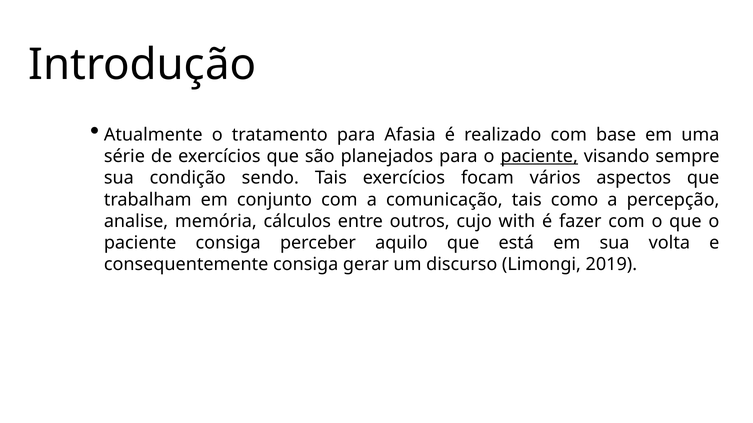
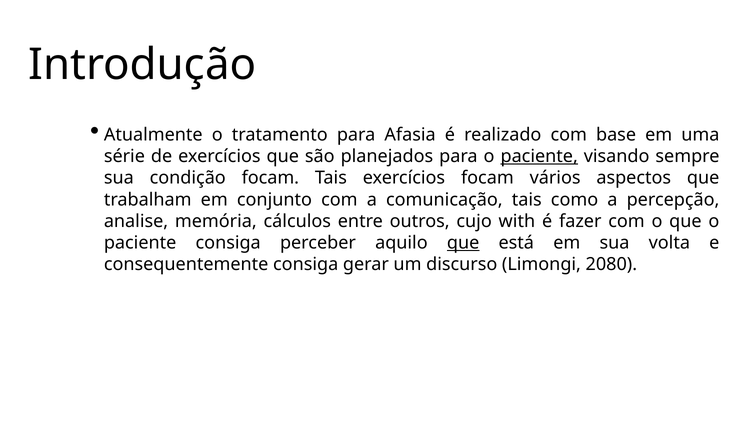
condição sendo: sendo -> focam (270, 178)
que underline: none -> present (463, 243)
2019: 2019 -> 2080 (611, 265)
